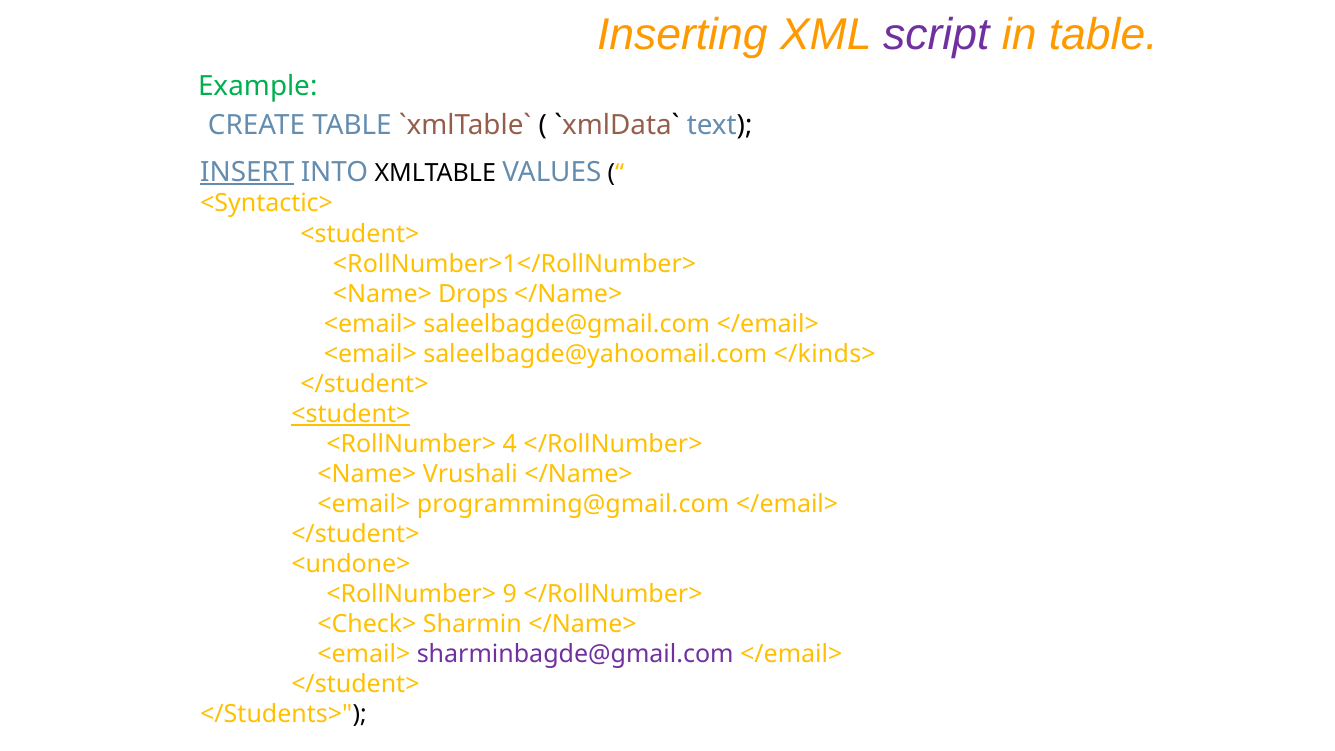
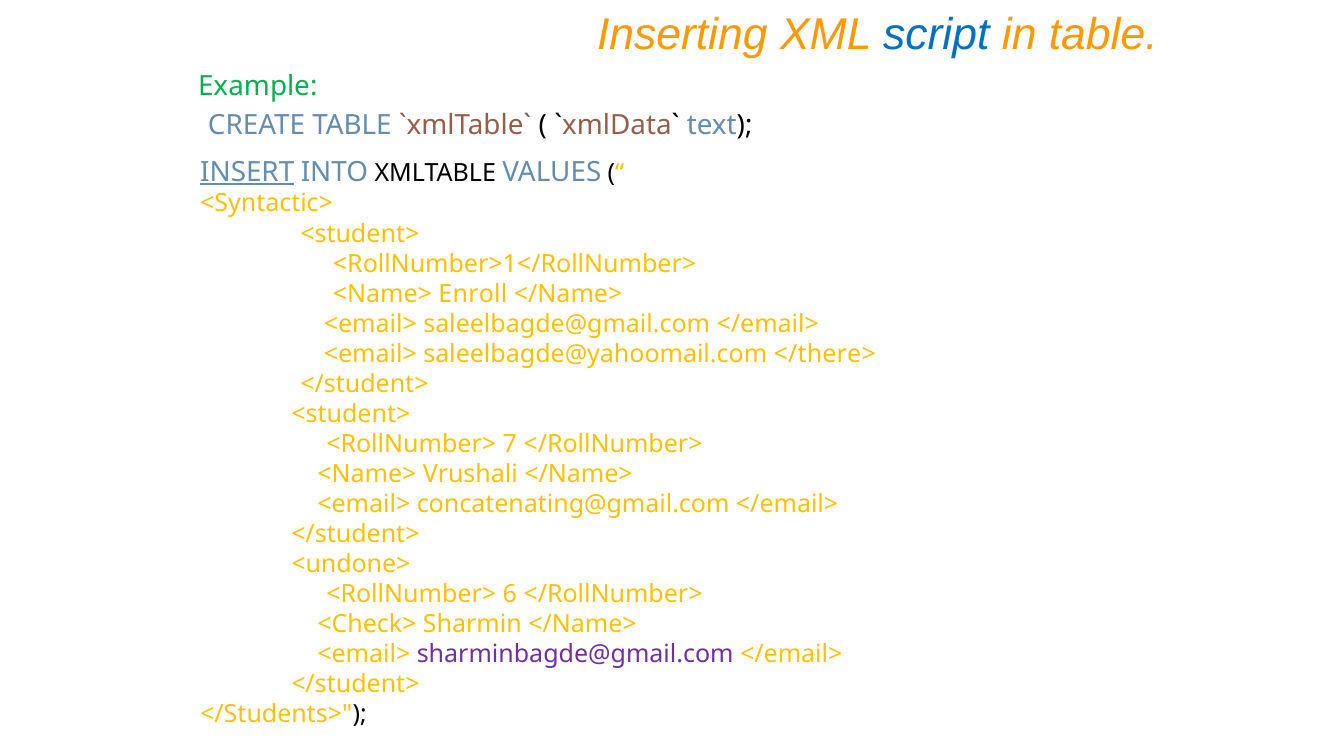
script colour: purple -> blue (936, 35)
Drops: Drops -> Enroll (473, 294)
</kinds>: </kinds> -> </there> (825, 354)
<student> underline: present -> none (351, 414)
4: 4 -> 7 (510, 444)
programming@gmail.com: programming@gmail.com -> concatenating@gmail.com (573, 504)
9: 9 -> 6 (510, 594)
